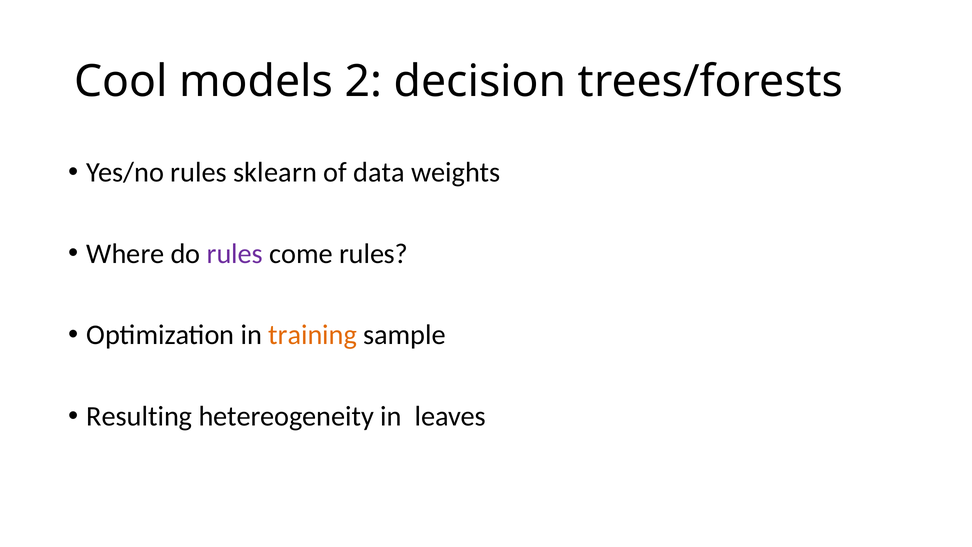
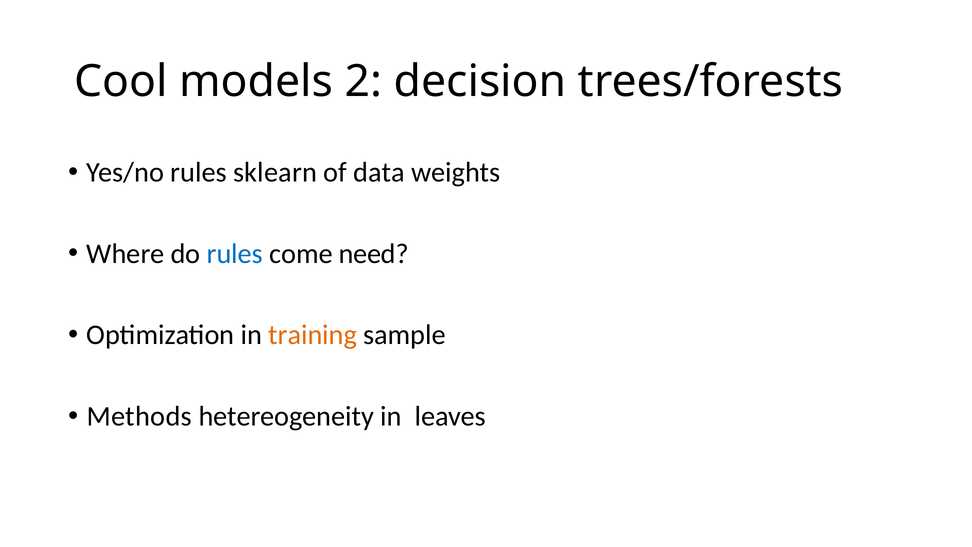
rules colour: purple -> blue (235, 254)
come rules: rules -> need (374, 254)
Resulting: Resulting -> Methods (139, 416)
